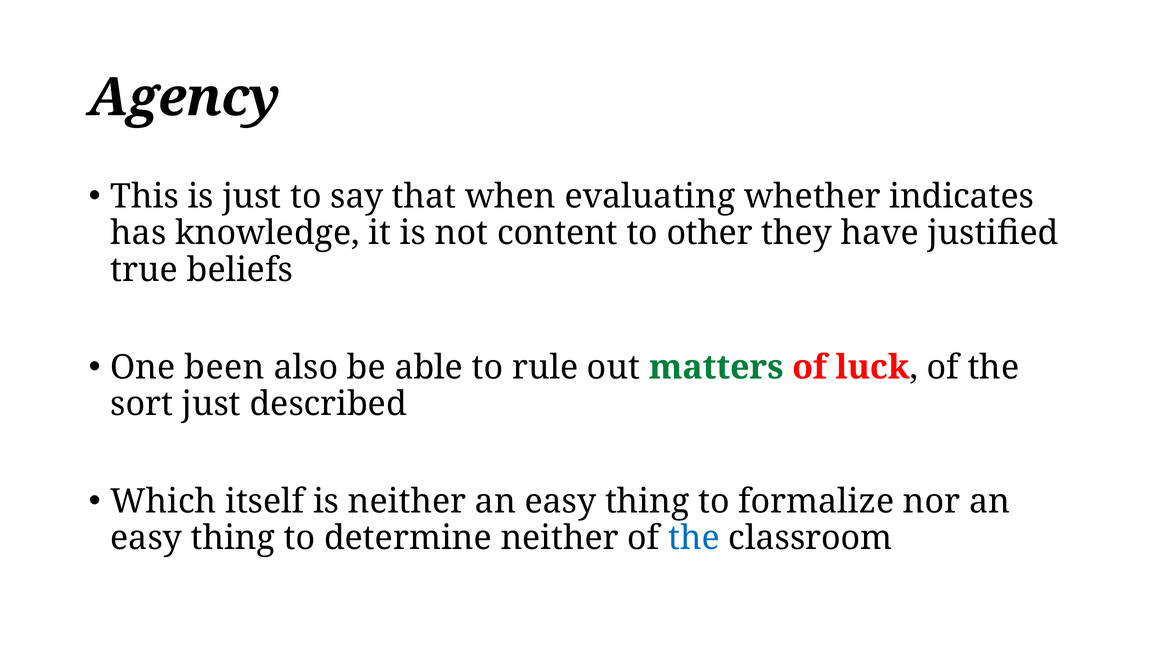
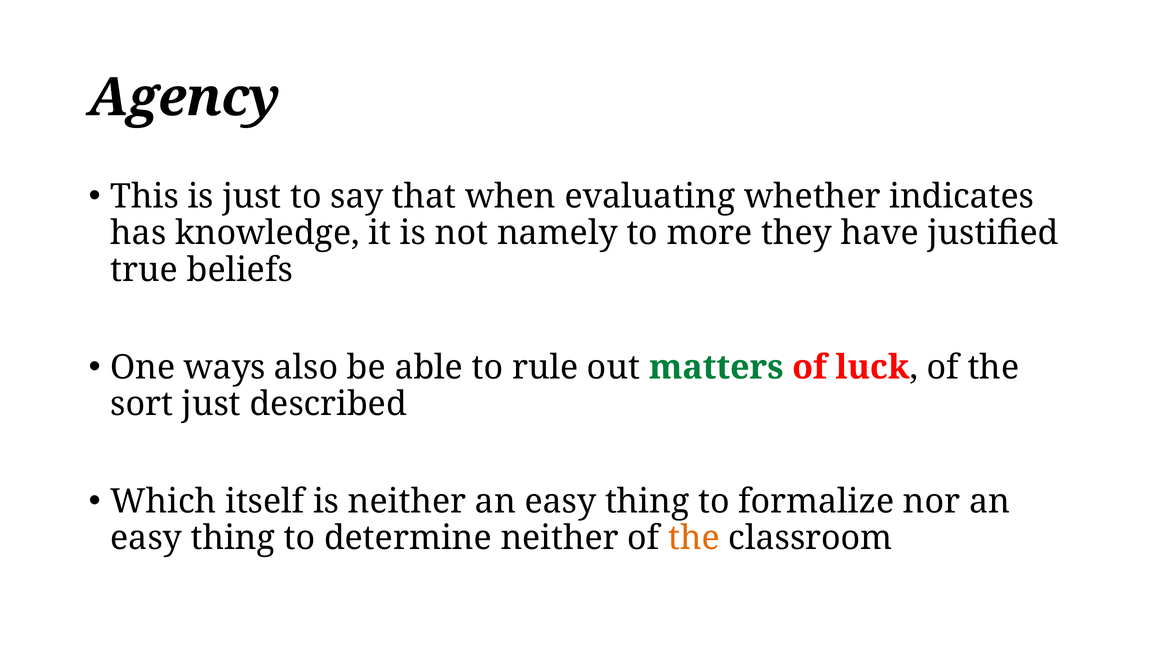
content: content -> namely (557, 233)
other: other -> more (710, 233)
been: been -> ways (225, 367)
the colour: blue -> orange (694, 538)
